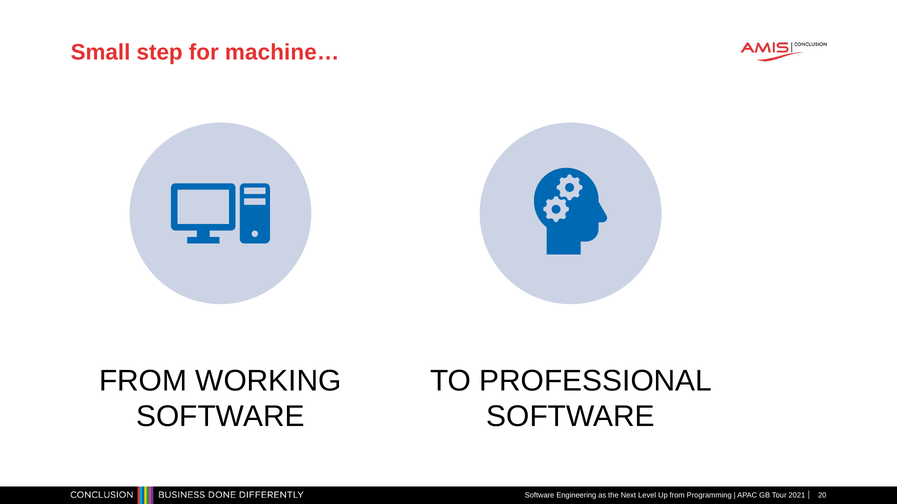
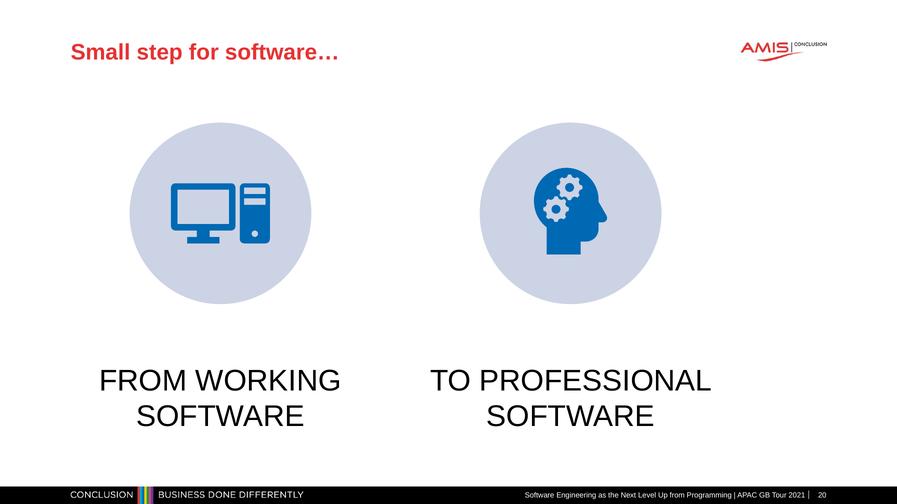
machine…: machine… -> software… (282, 52)
